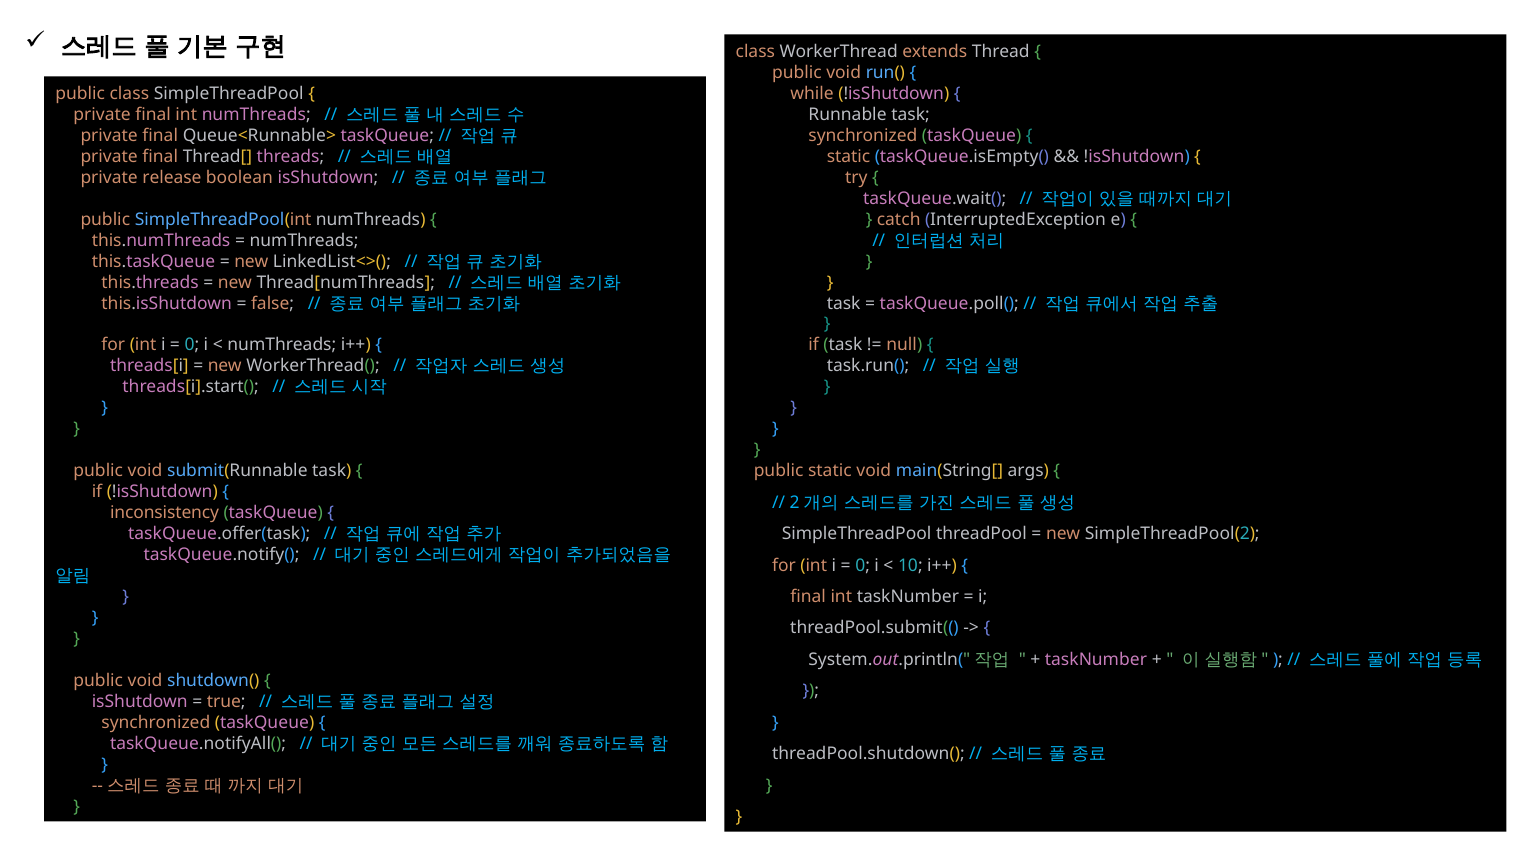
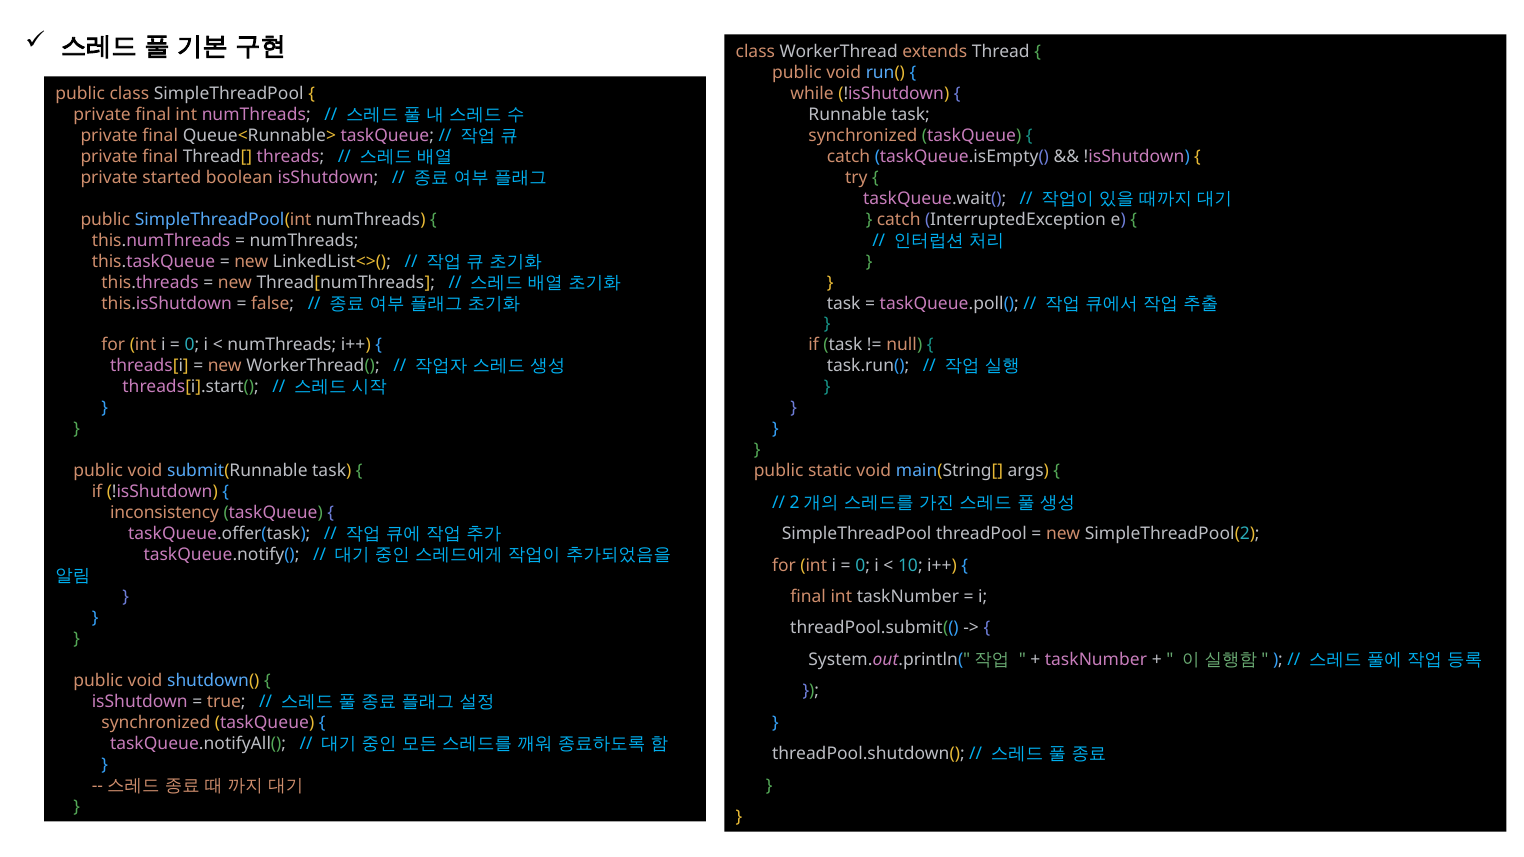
static: static -> catch (848, 157)
release: release -> started (172, 178)
